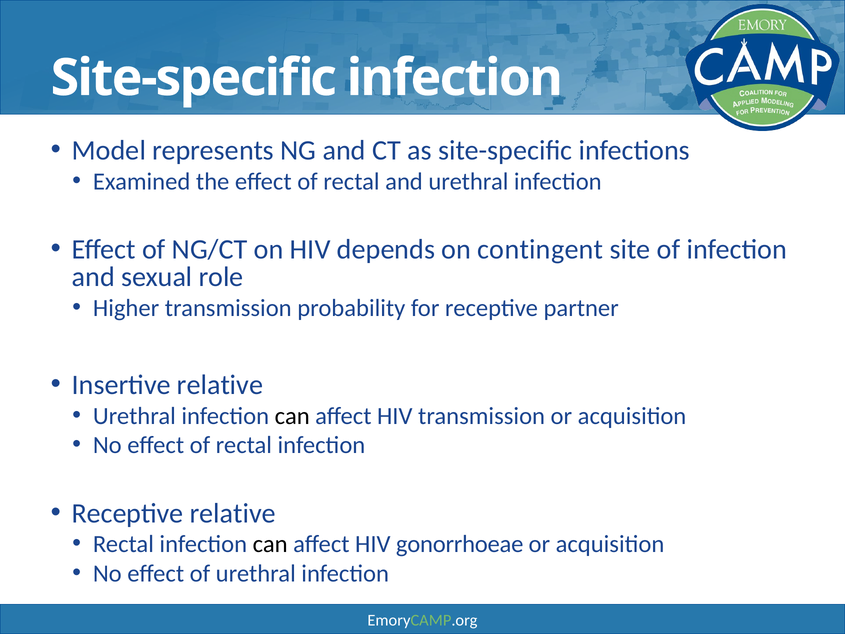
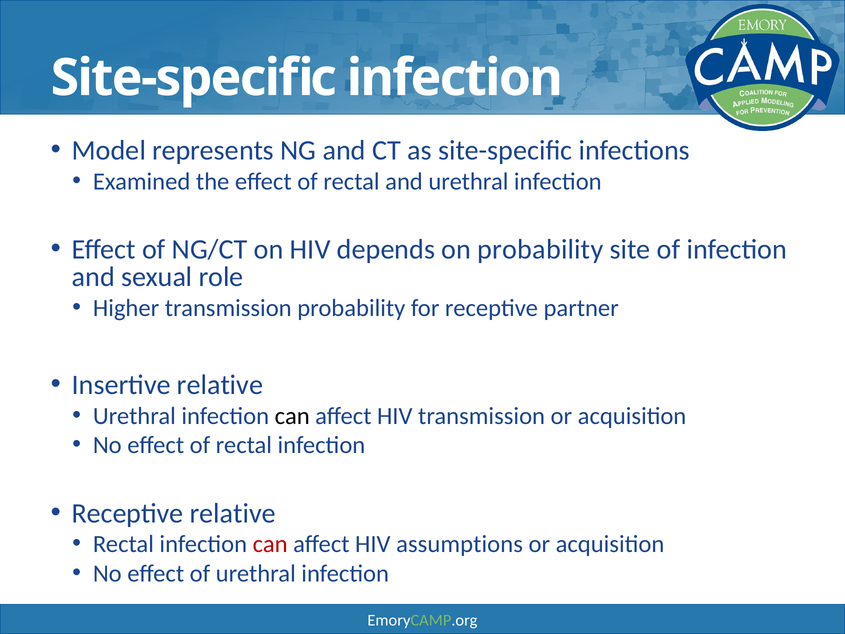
on contingent: contingent -> probability (540, 249)
can colour: black -> red (270, 544)
gonorrhoeae: gonorrhoeae -> assumptions (460, 544)
